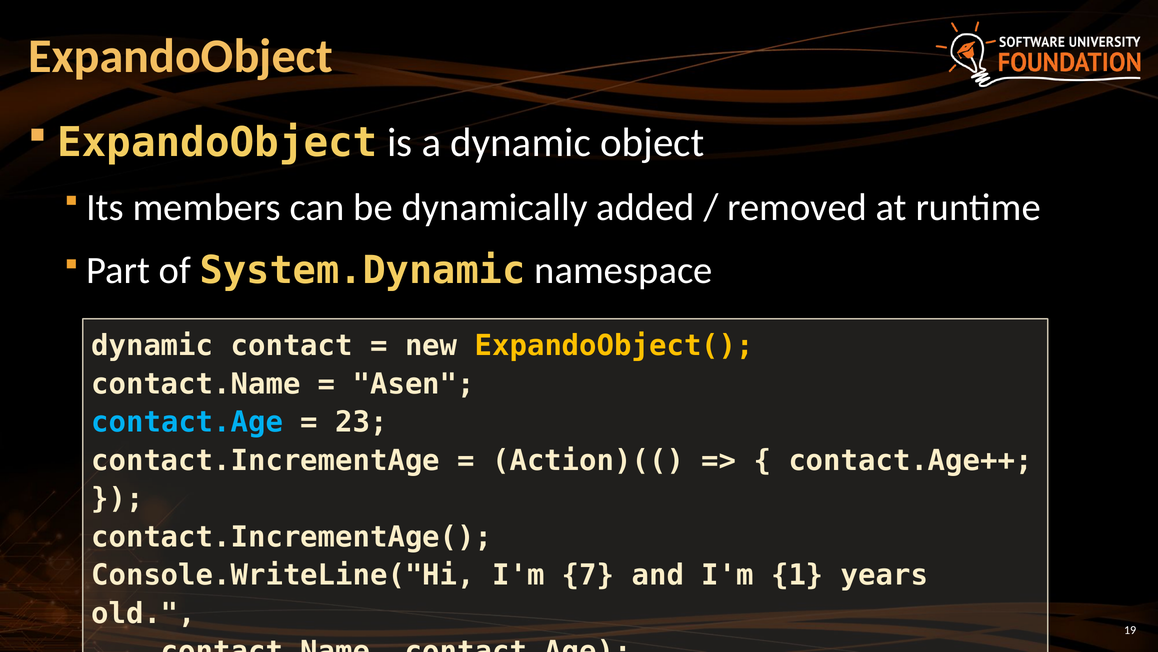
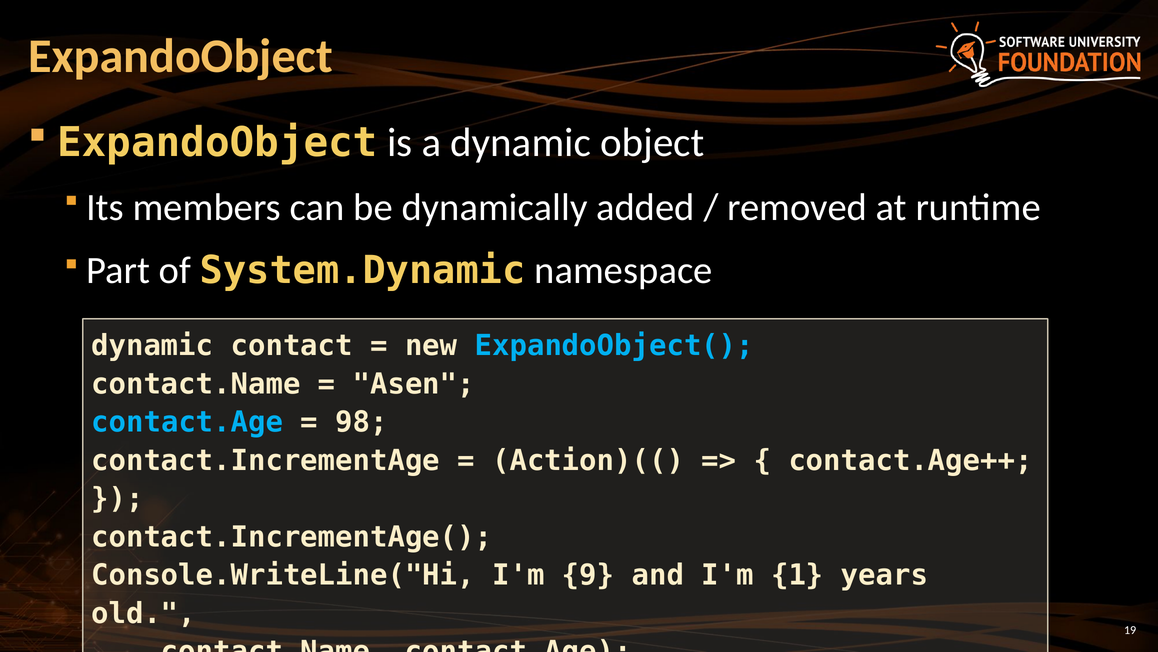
ExpandoObject( colour: yellow -> light blue (614, 346)
23: 23 -> 98 (361, 422)
7: 7 -> 9 (588, 575)
